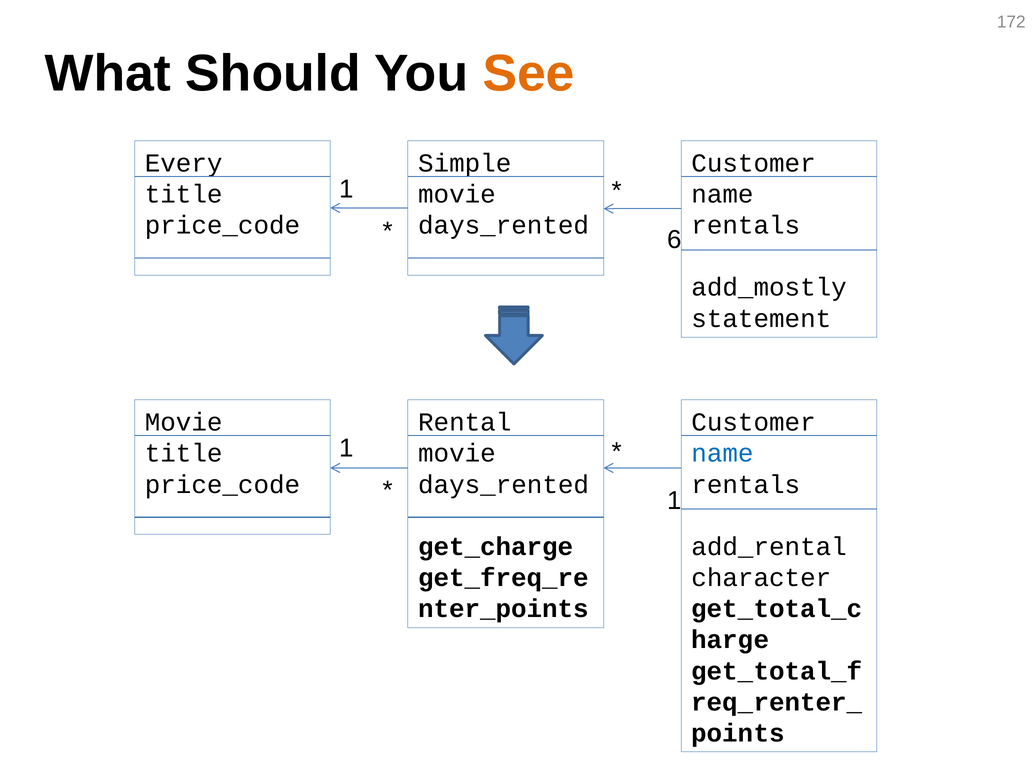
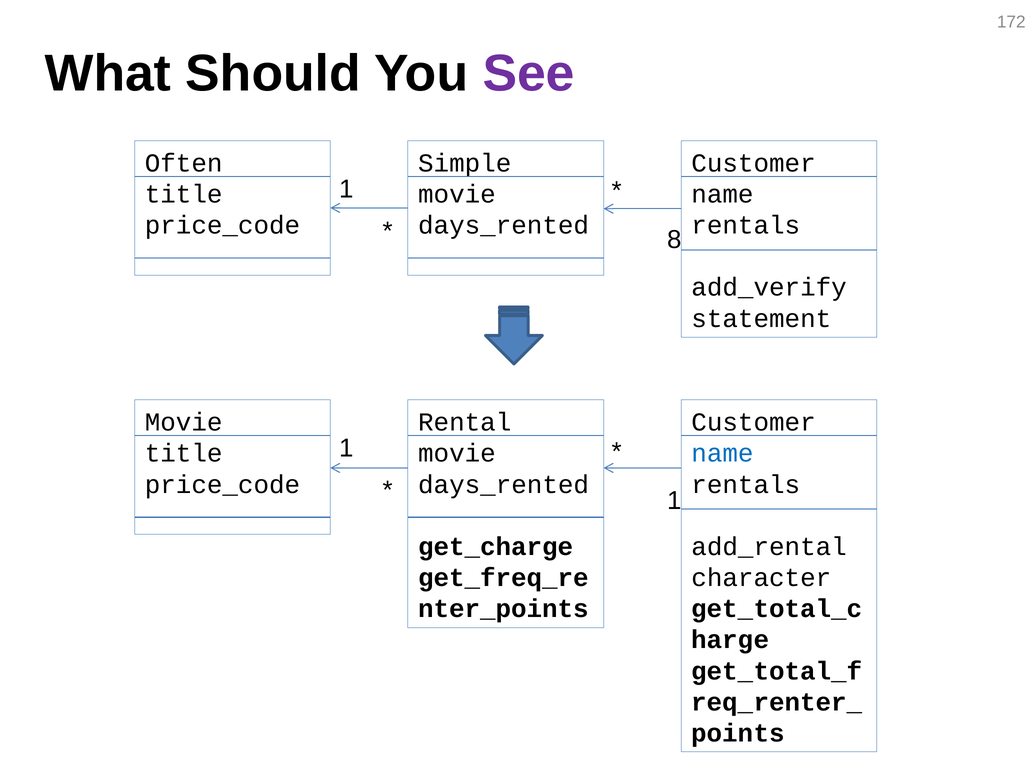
See colour: orange -> purple (529, 73)
Every: Every -> Often (184, 163)
6: 6 -> 8 (674, 240)
add_mostly: add_mostly -> add_verify (769, 287)
